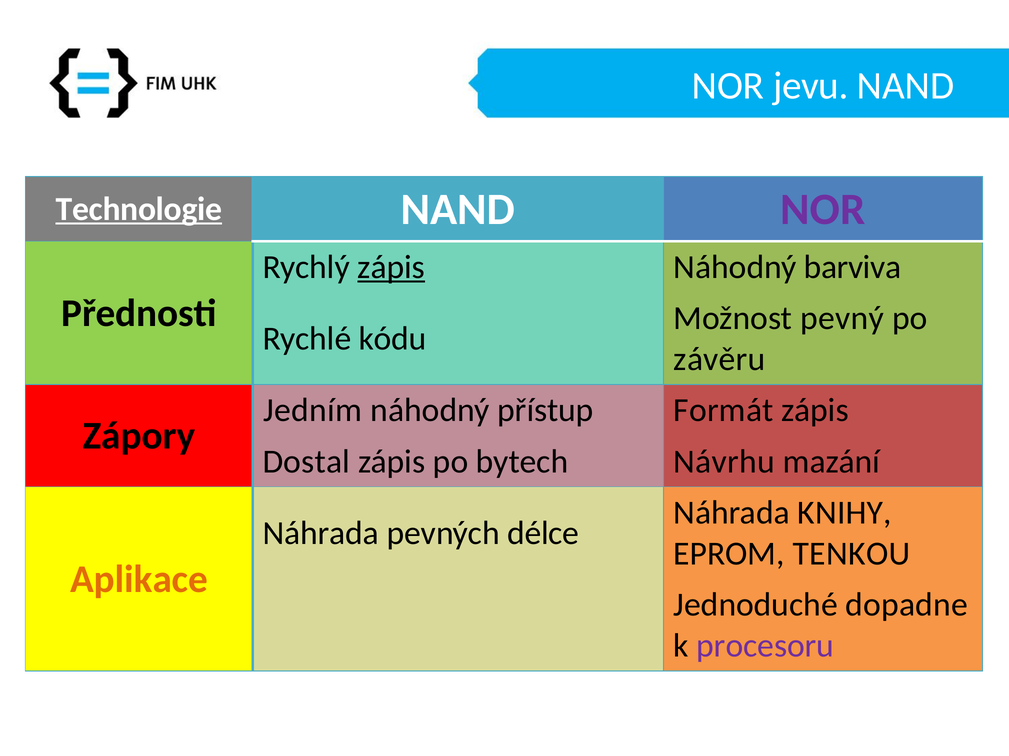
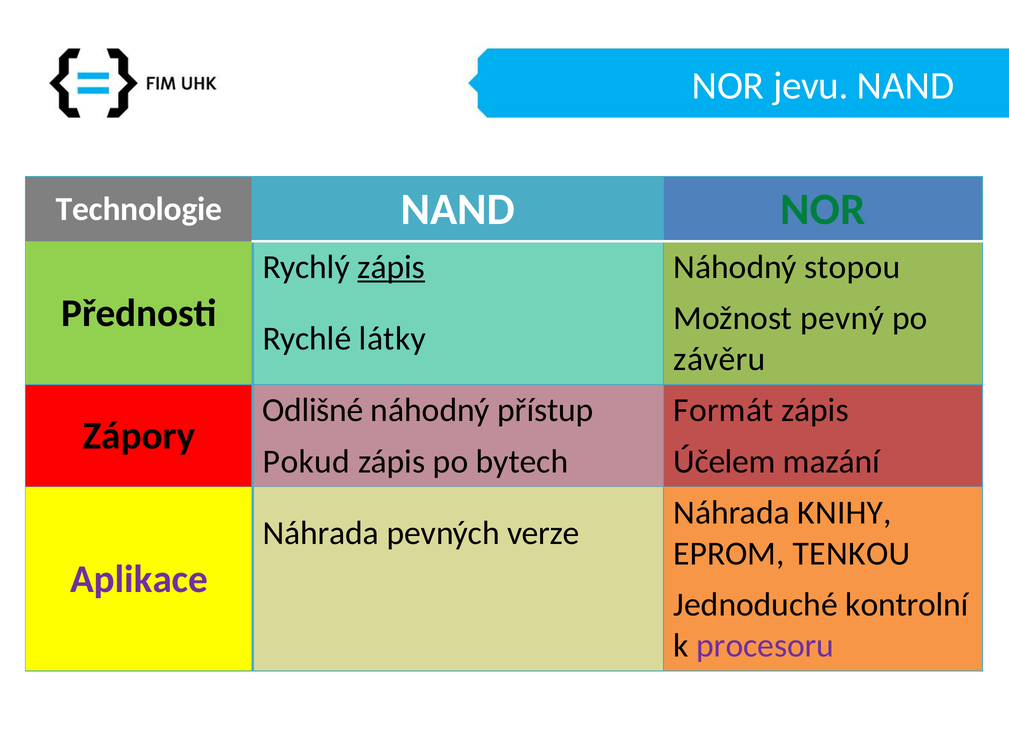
Technologie underline: present -> none (139, 209)
NOR colour: purple -> green (823, 210)
barviva: barviva -> stopou (852, 267)
kódu: kódu -> látky (392, 339)
Jedním: Jedním -> Odlišné (313, 411)
Dostal: Dostal -> Pokud (306, 462)
Návrhu: Návrhu -> Účelem (725, 462)
délce: délce -> verze (543, 534)
Aplikace colour: orange -> purple (139, 580)
dopadne: dopadne -> kontrolní (907, 605)
